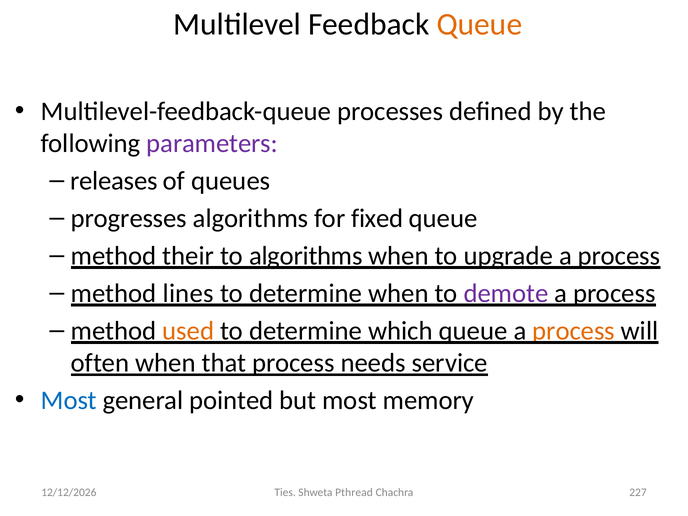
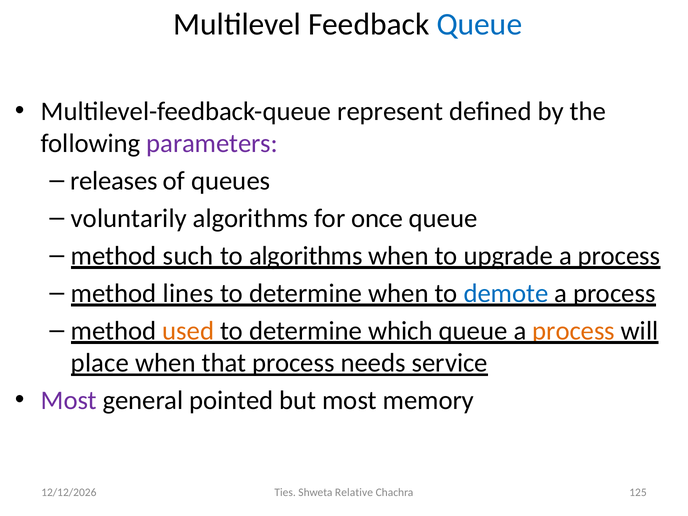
Queue colour: orange -> blue (479, 25)
processes: processes -> represent (390, 111)
progresses: progresses -> voluntarily (129, 219)
fixed: fixed -> once (377, 219)
their: their -> such (188, 256)
demote colour: purple -> blue (506, 293)
often: often -> place (100, 363)
Most colour: blue -> purple (69, 401)
Pthread: Pthread -> Relative (354, 493)
227: 227 -> 125 (638, 493)
